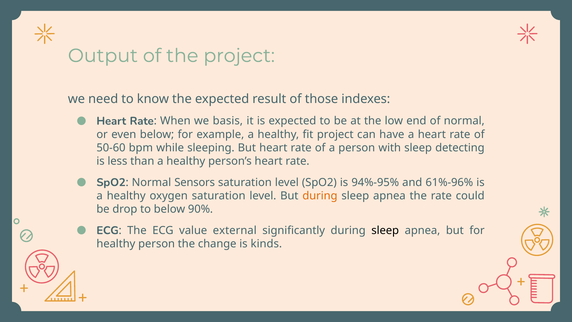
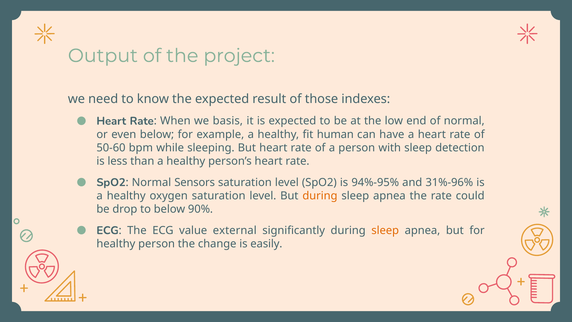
fit project: project -> human (335, 134)
detecting: detecting -> detection (460, 148)
61%-96%: 61%-96% -> 31%-96% (449, 182)
sleep colour: black -> orange (385, 230)
kinds: kinds -> easily (266, 244)
